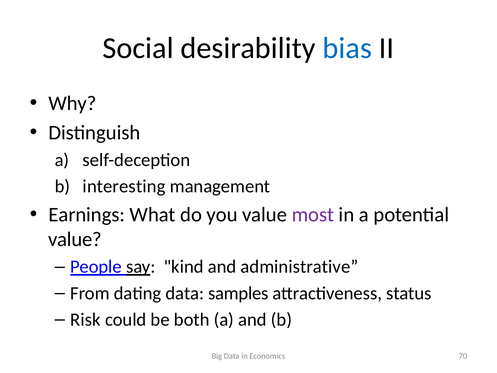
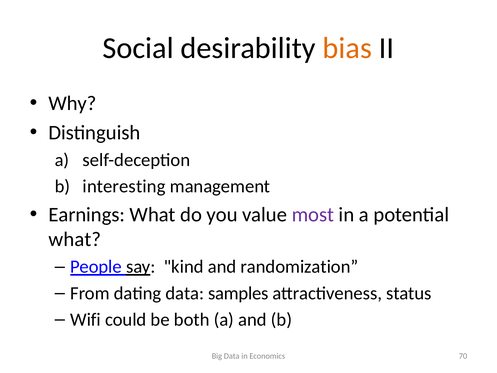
bias colour: blue -> orange (347, 48)
value: value -> what (75, 239)
administrative: administrative -> randomization (299, 267)
Risk: Risk -> Wifi (86, 319)
